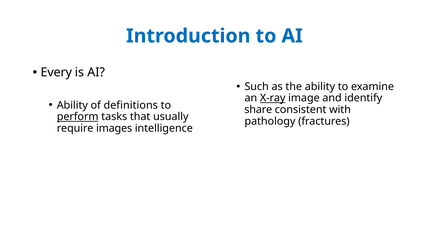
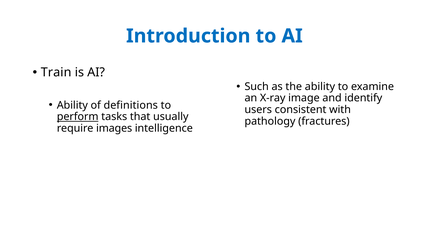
Every: Every -> Train (56, 73)
X-ray underline: present -> none (273, 98)
share: share -> users (258, 110)
